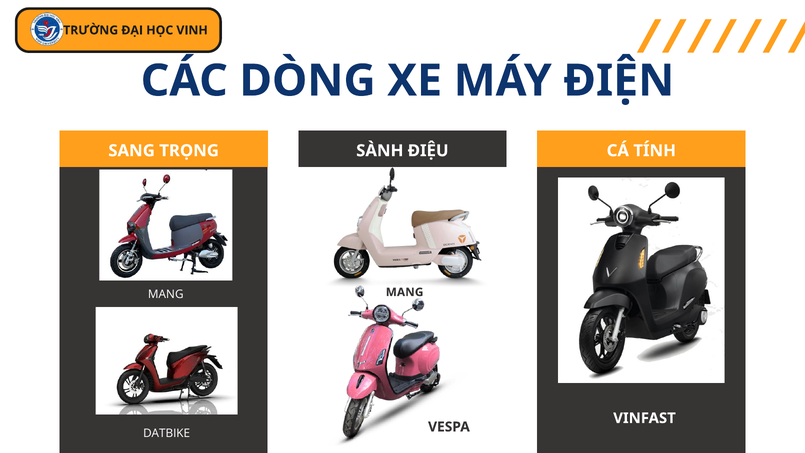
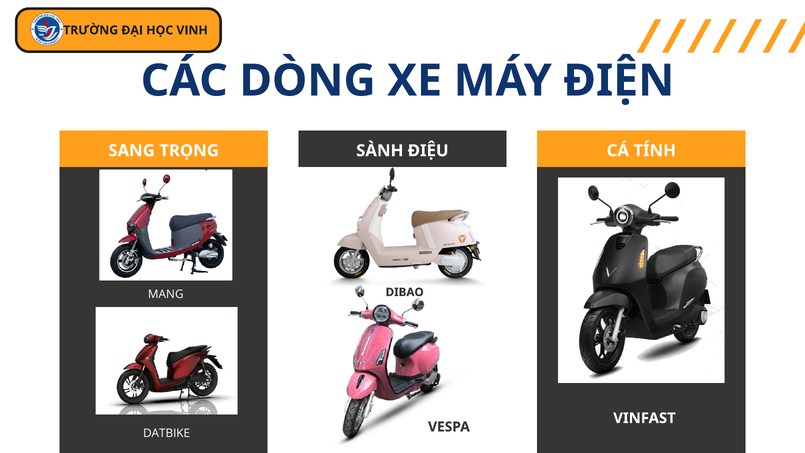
MANG: MANG -> DIBAO (405, 292)
